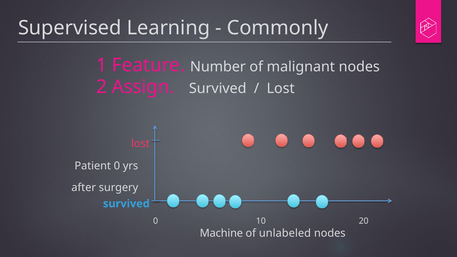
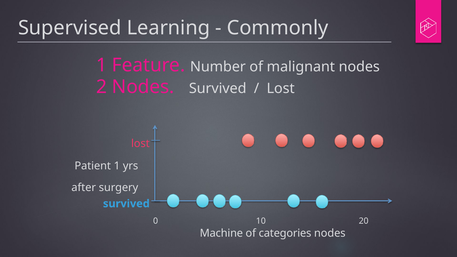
2 Assign: Assign -> Nodes (143, 87)
Patient 0: 0 -> 1 (117, 166)
unlabeled: unlabeled -> categories (285, 233)
